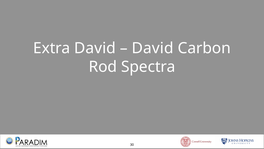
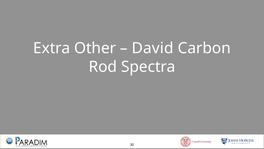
Extra David: David -> Other (95, 48)
